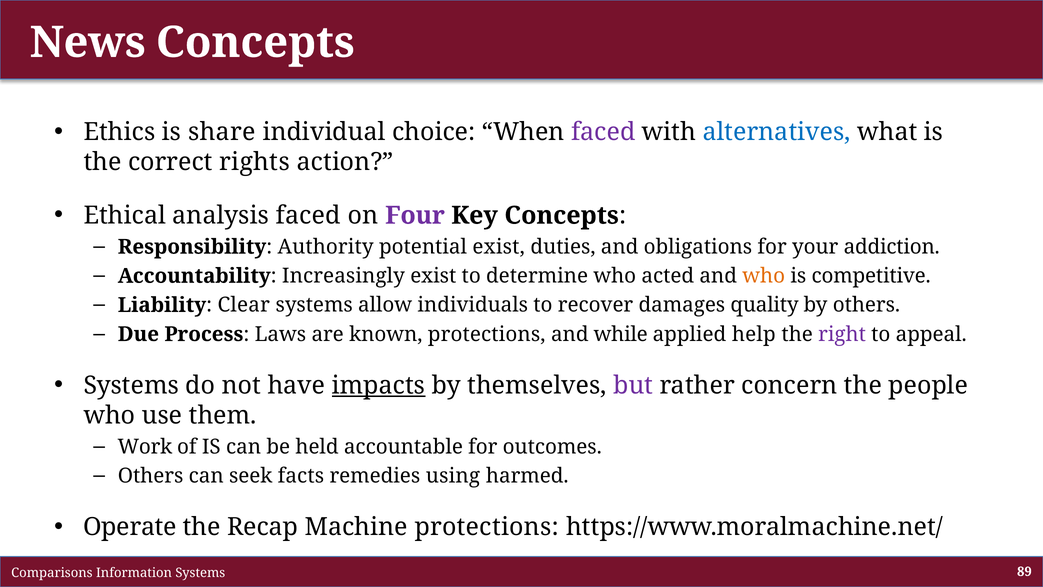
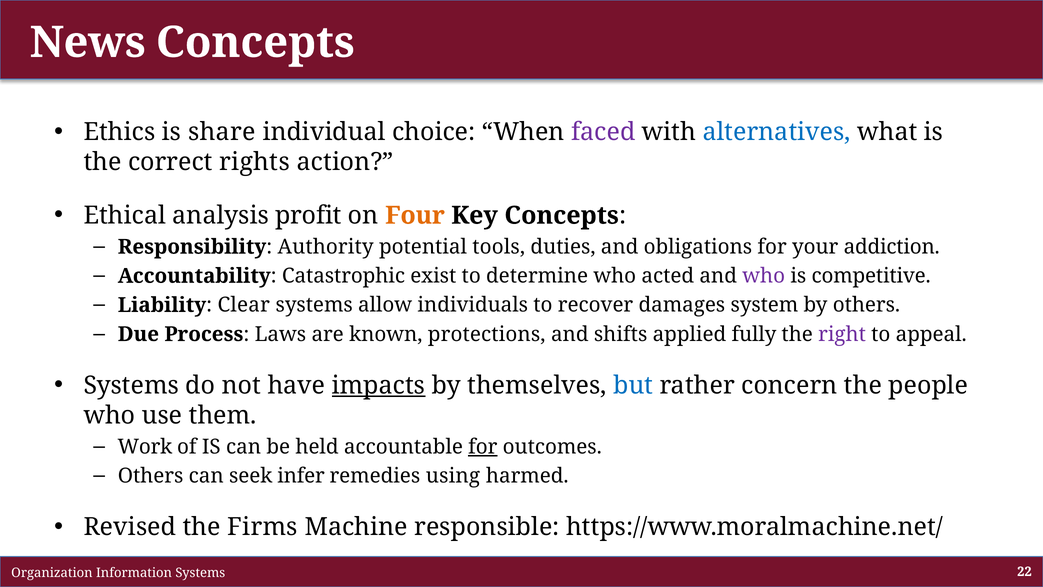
analysis faced: faced -> profit (308, 215)
Four colour: purple -> orange (415, 215)
potential exist: exist -> tools (499, 247)
Increasingly: Increasingly -> Catastrophic (343, 276)
who colour: orange -> purple (764, 276)
quality: quality -> system (764, 305)
while: while -> shifts (621, 334)
help: help -> fully (754, 334)
but colour: purple -> blue (633, 385)
for underline: none -> present (483, 447)
facts: facts -> infer (301, 476)
Operate: Operate -> Revised (130, 527)
Recap: Recap -> Firms (263, 527)
Machine protections: protections -> responsible (487, 527)
Comparisons: Comparisons -> Organization (52, 573)
89: 89 -> 22 (1024, 572)
